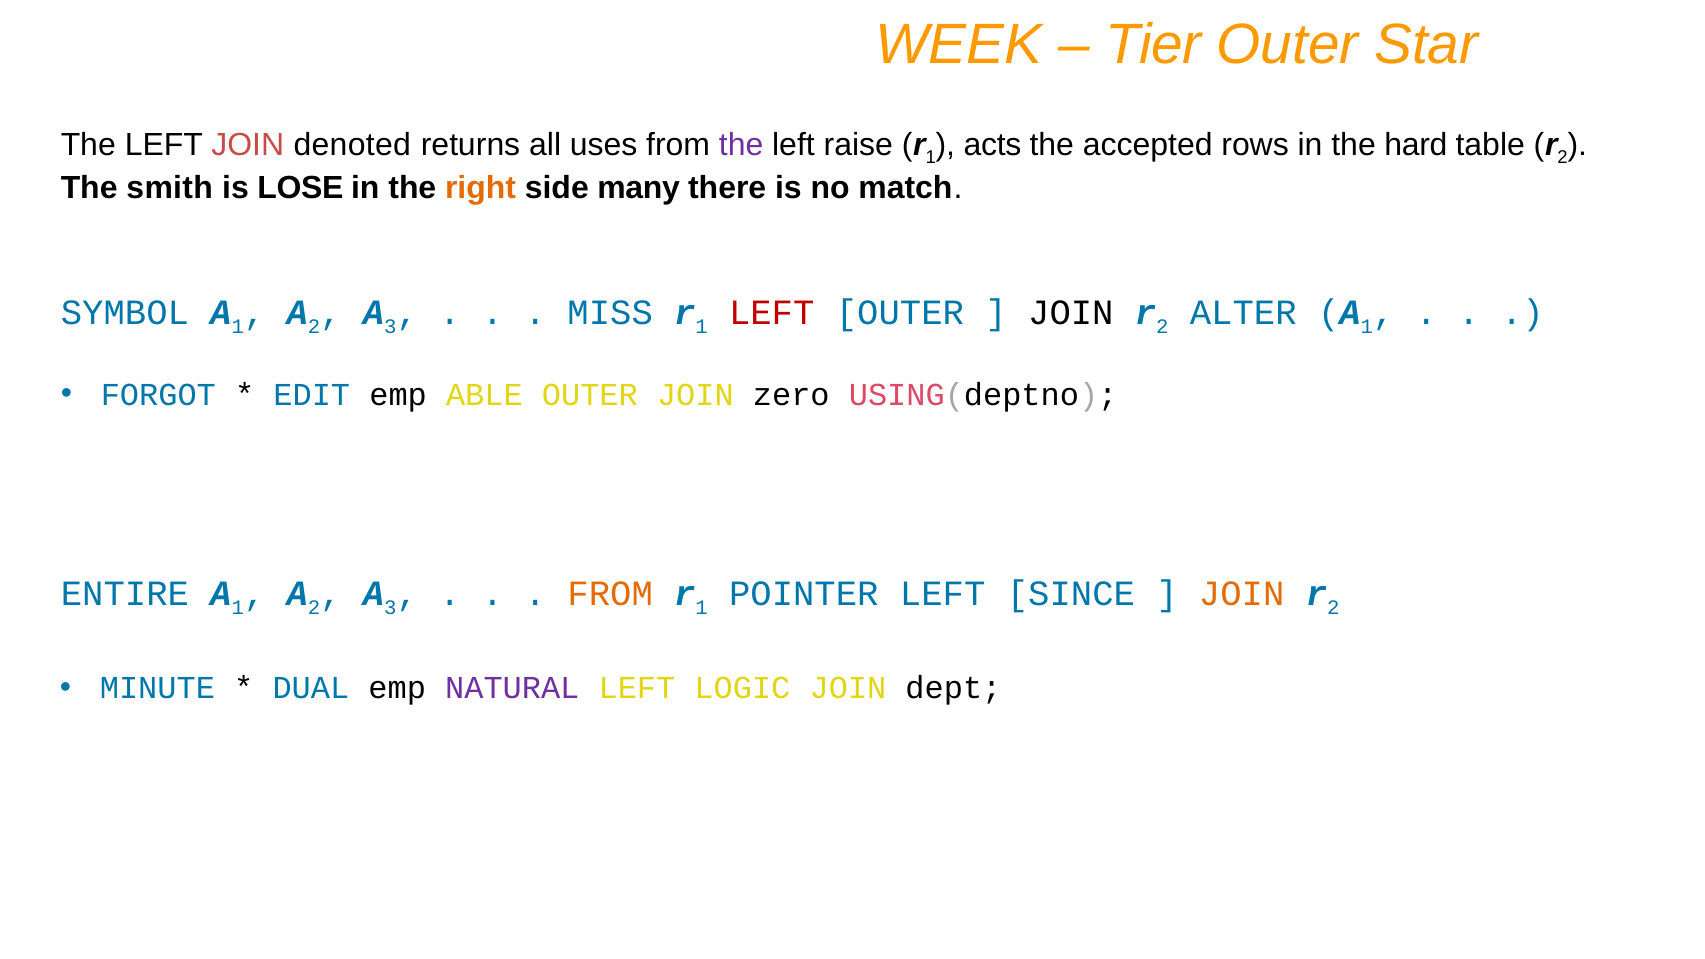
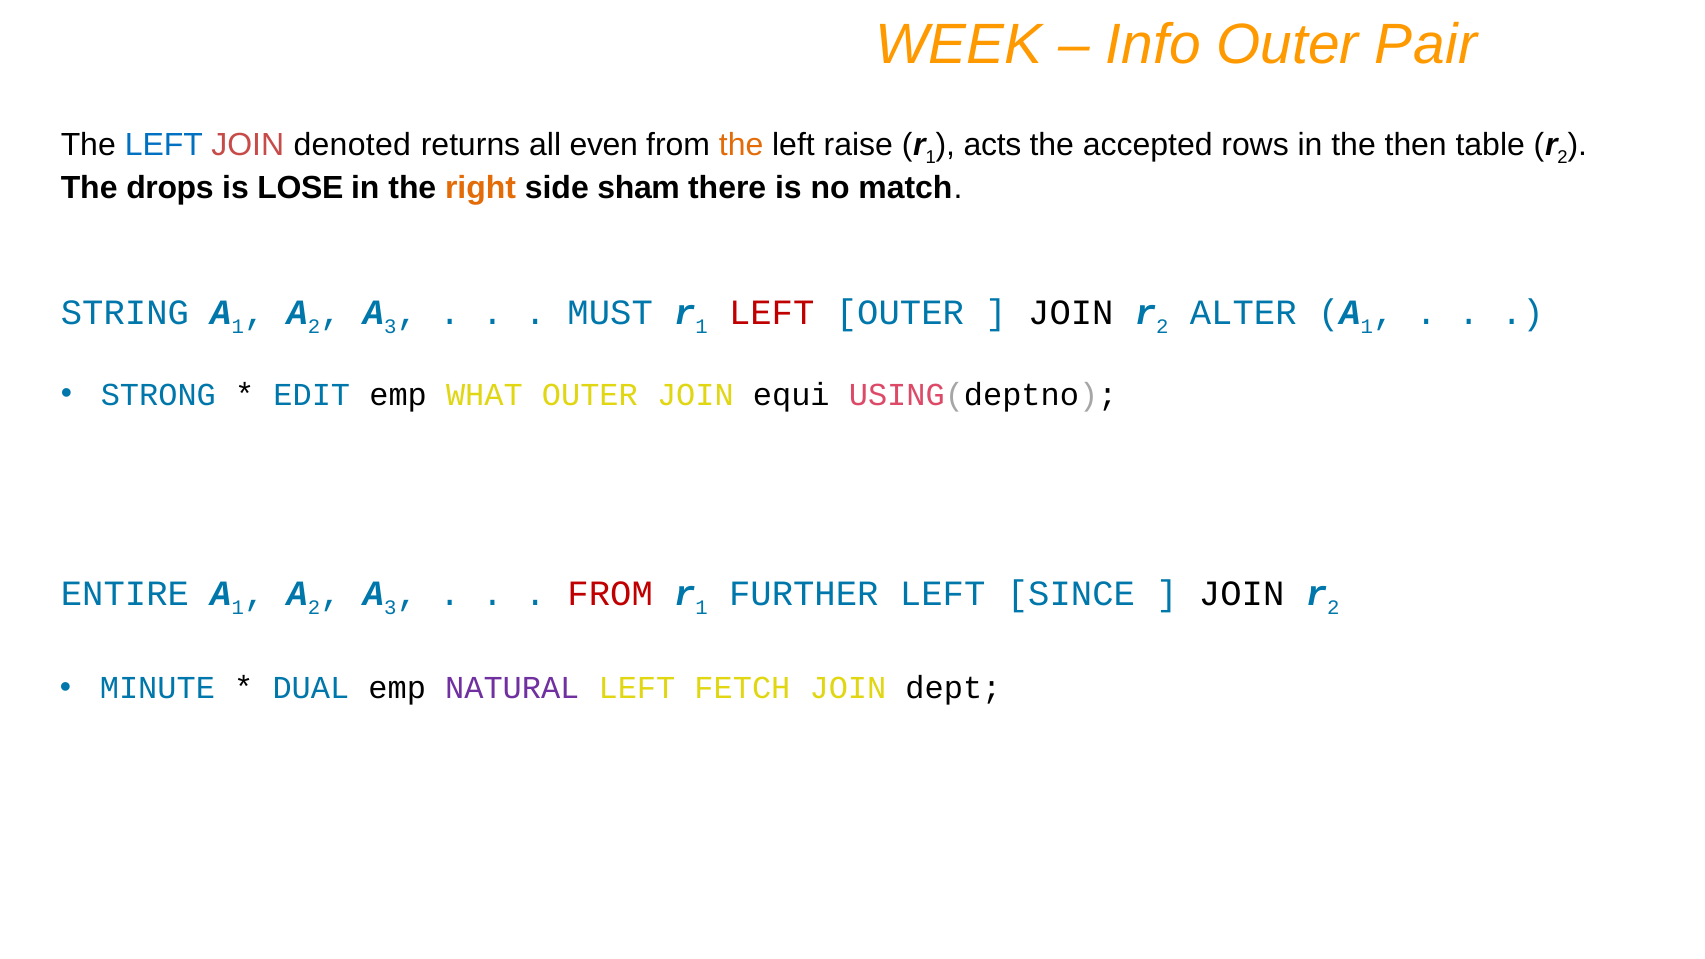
Tier: Tier -> Info (1153, 44)
Star: Star -> Pair (1426, 44)
LEFT colour: black -> blue (164, 145)
uses: uses -> even (604, 145)
the colour: purple -> orange (741, 145)
hard: hard -> then (1416, 145)
smith: smith -> drops (170, 188)
many: many -> sham (639, 188)
SYMBOL: SYMBOL -> STRING (125, 313)
MISS: MISS -> MUST (610, 313)
FORGOT: FORGOT -> STRONG (158, 395)
ABLE: ABLE -> WHAT (484, 395)
zero: zero -> equi (791, 395)
FROM colour: orange -> red (610, 594)
POINTER: POINTER -> FURTHER (804, 594)
JOIN colour: orange -> black (1242, 594)
LOGIC: LOGIC -> FETCH (742, 688)
